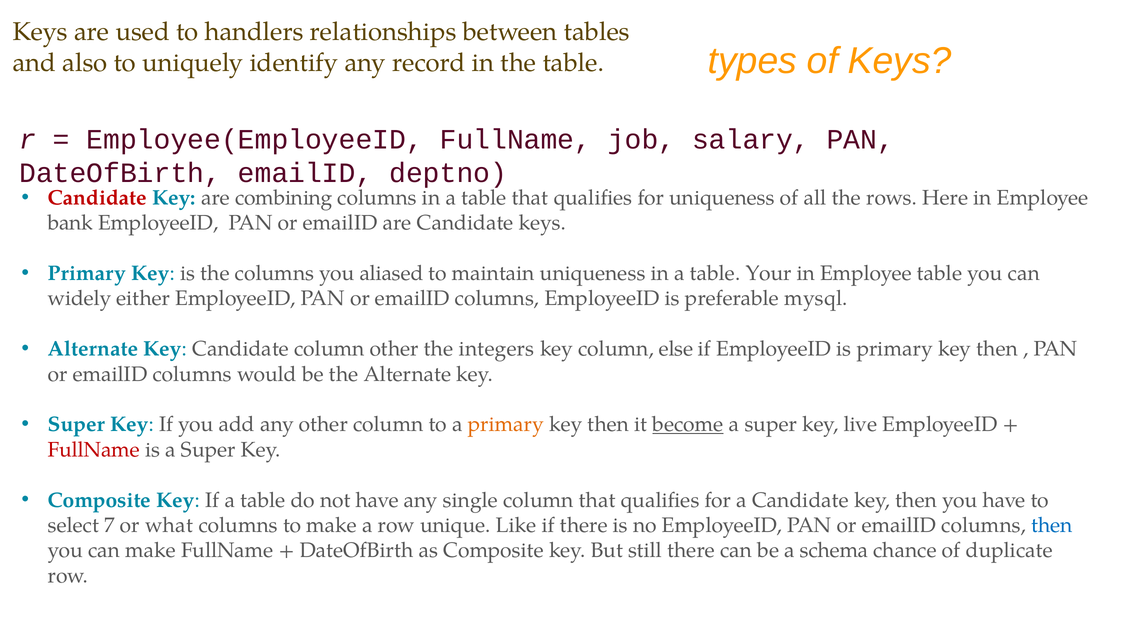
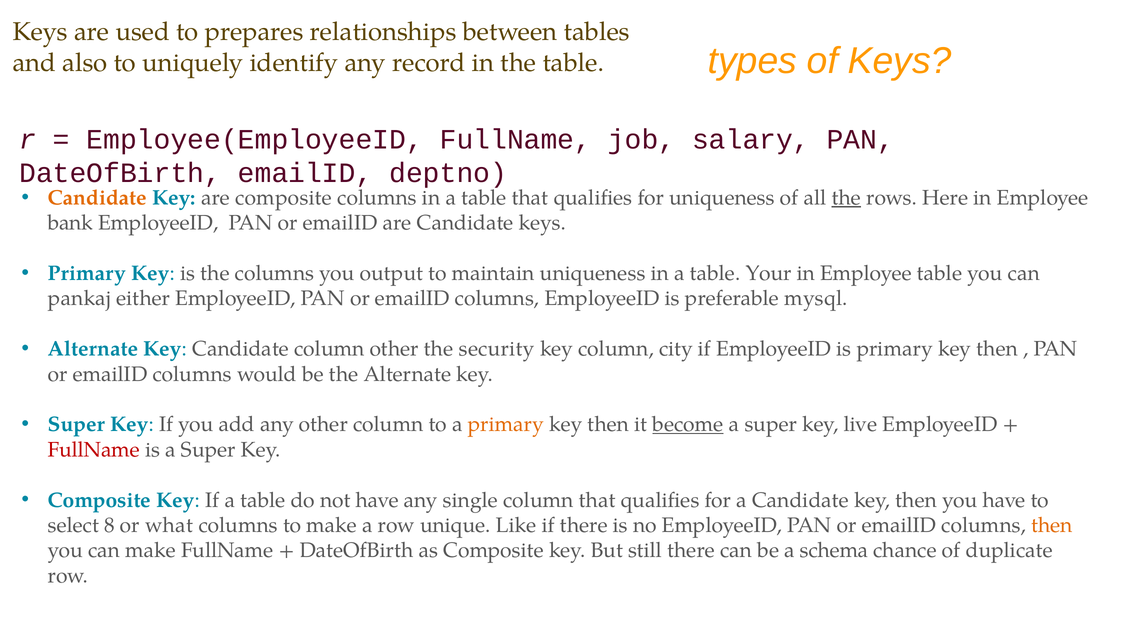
handlers: handlers -> prepares (254, 32)
Candidate colour: red -> orange (97, 198)
are combining: combining -> composite (284, 198)
the underline: none -> present (846, 198)
aliased: aliased -> output (391, 274)
widely: widely -> pankaj (79, 299)
integers: integers -> security (497, 349)
else: else -> city (676, 349)
7: 7 -> 8 (109, 526)
then colour: blue -> orange (1052, 526)
